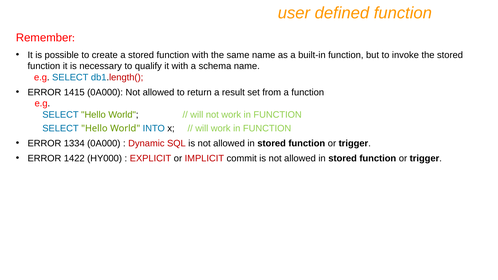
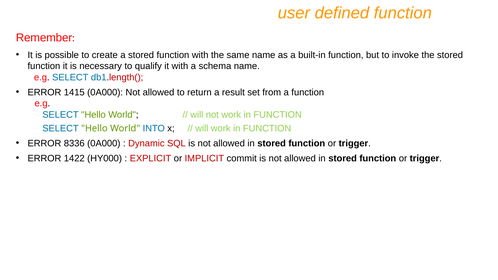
1334: 1334 -> 8336 (74, 143)
